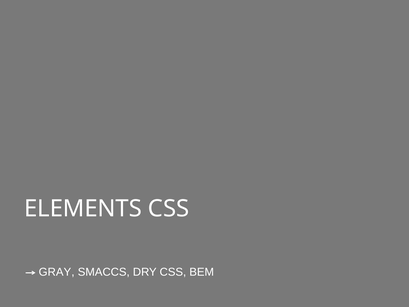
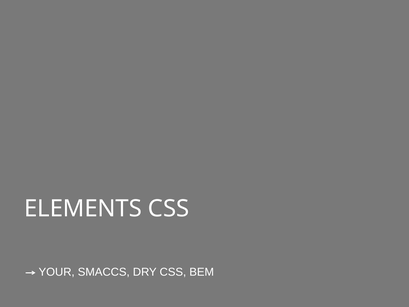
GRAY: GRAY -> YOUR (57, 272)
